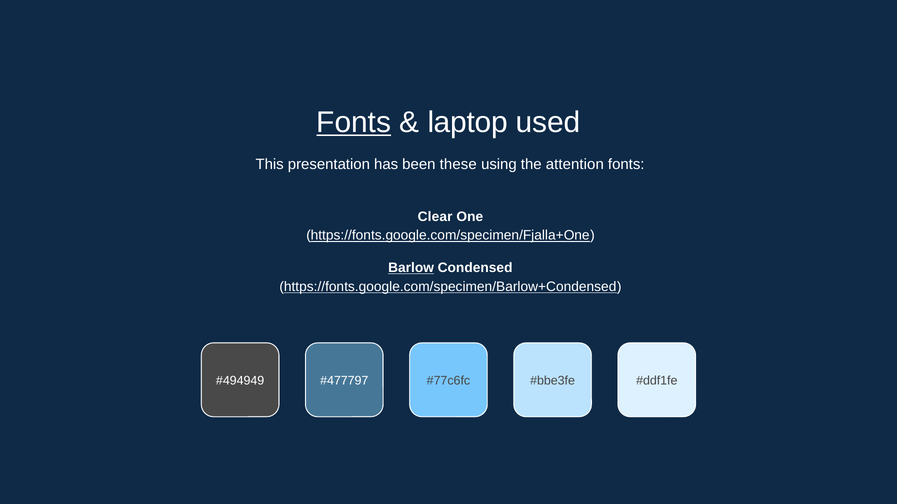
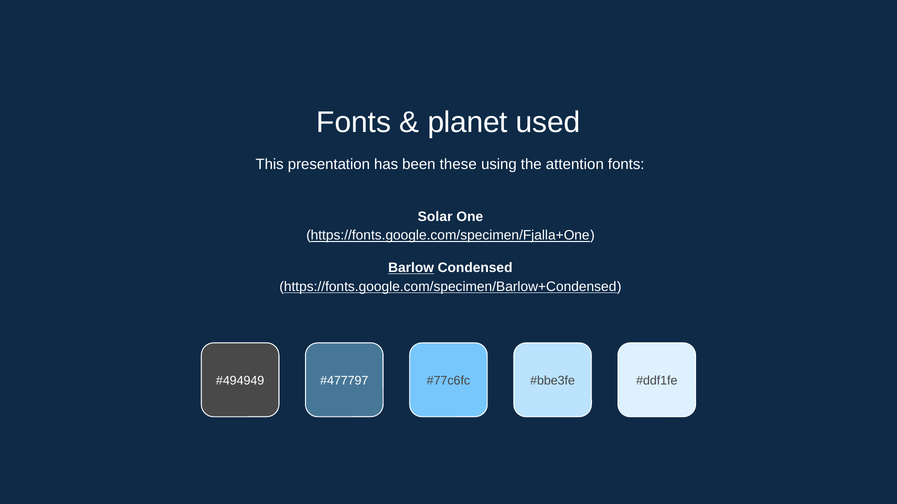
Fonts underline: present -> none (354, 123)
laptop: laptop -> planet (468, 123)
Clear: Clear -> Solar (435, 217)
